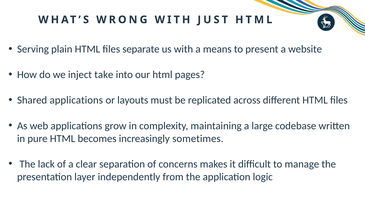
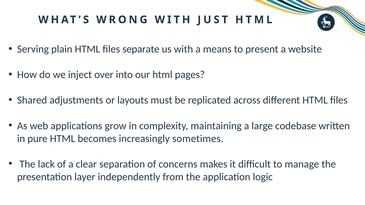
take: take -> over (104, 75)
Shared applications: applications -> adjustments (76, 100)
